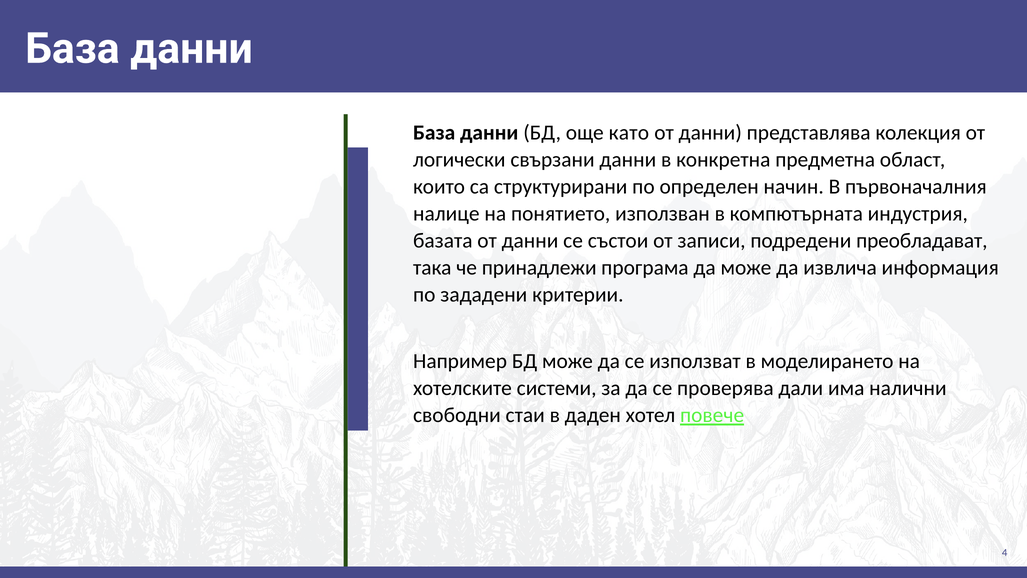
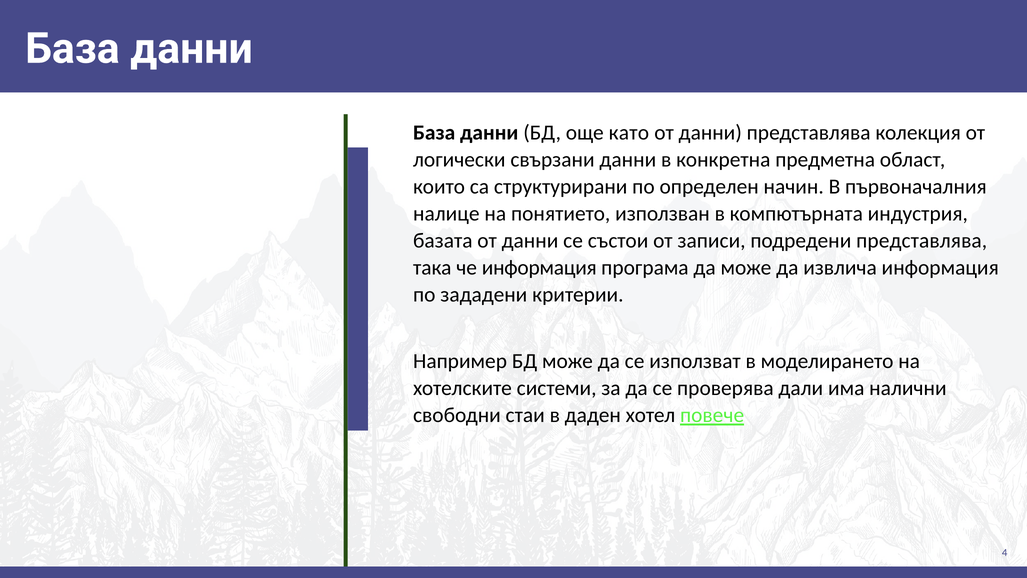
подредени преобладават: преобладават -> представлява (922, 241)
че принадлежи: принадлежи -> информация (539, 267)
